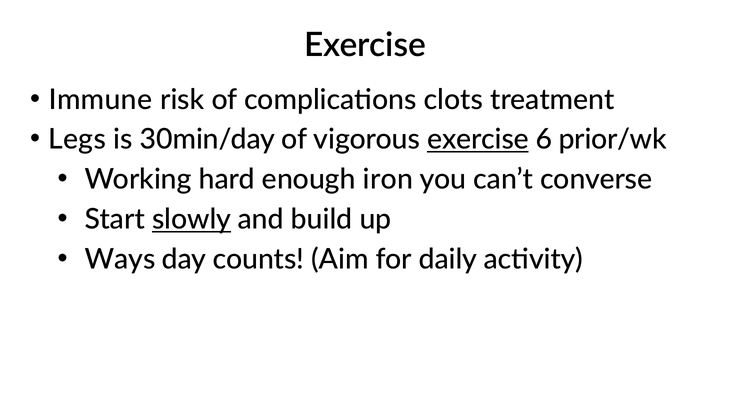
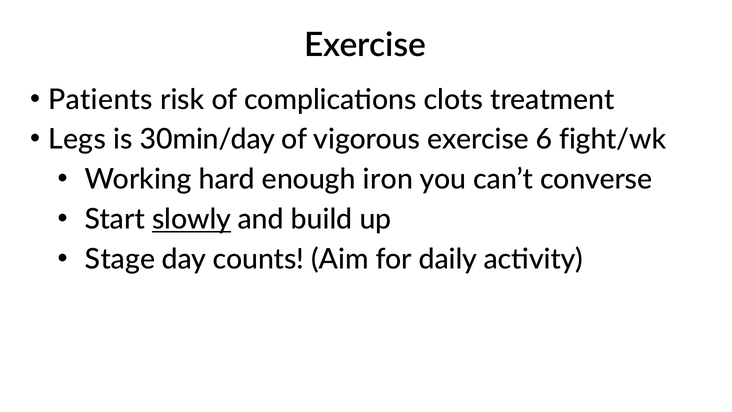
Immune: Immune -> Patients (101, 100)
exercise underline: present -> none (478, 140)
prior/wk: prior/wk -> fight/wk (613, 140)
Ways: Ways -> Stage (120, 259)
